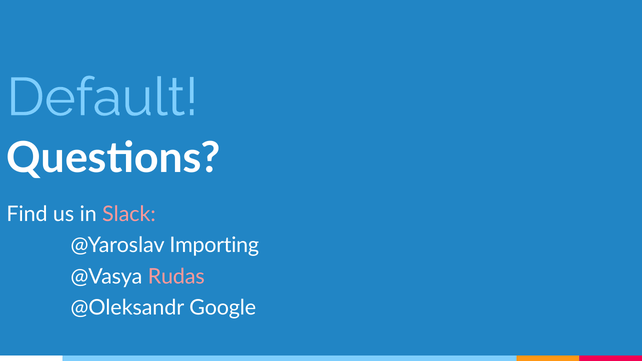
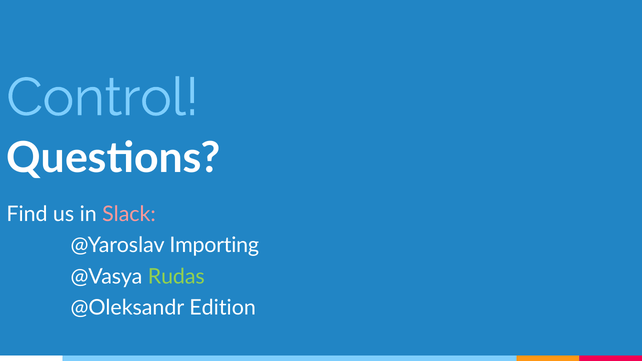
Default: Default -> Control (103, 98)
Rudas colour: pink -> light green (176, 277)
Google: Google -> Edition (223, 308)
